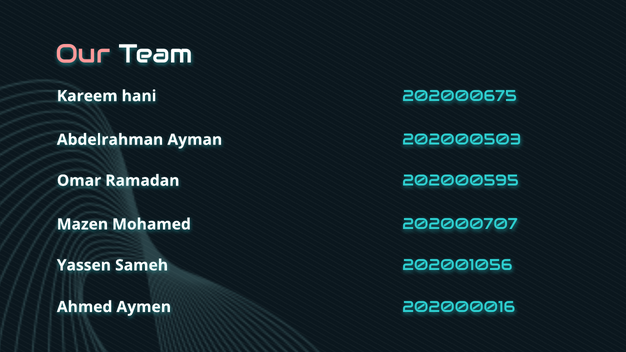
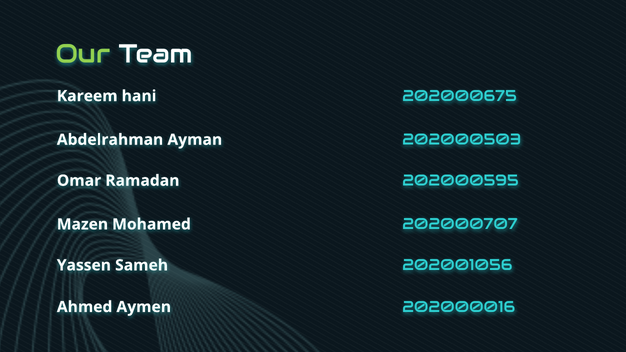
Our colour: pink -> light green (83, 54)
